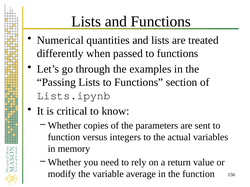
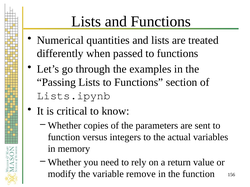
average: average -> remove (141, 174)
